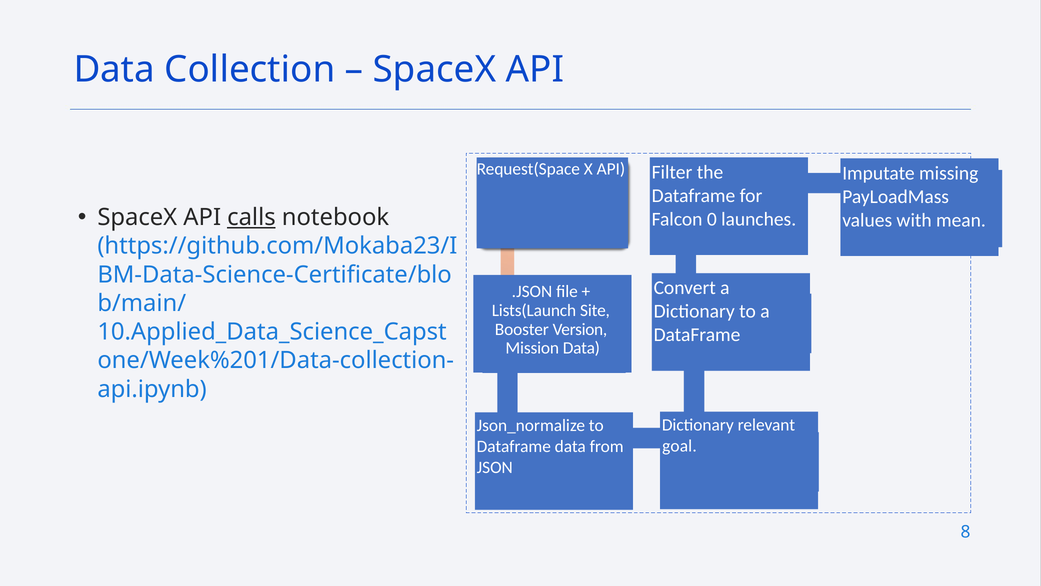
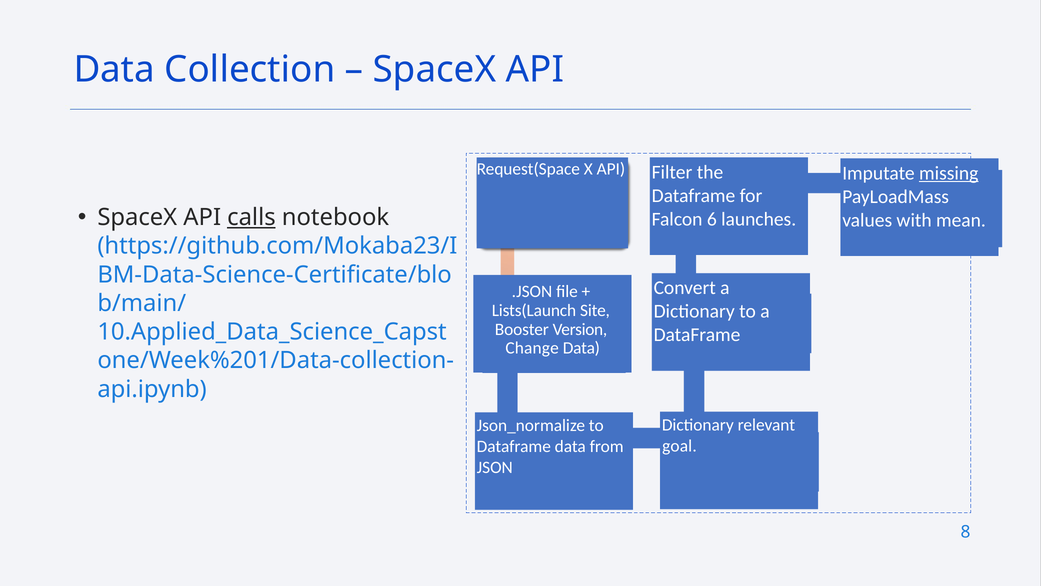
missing underline: none -> present (949, 173)
0: 0 -> 6 (712, 219)
Mission: Mission -> Change (532, 348)
